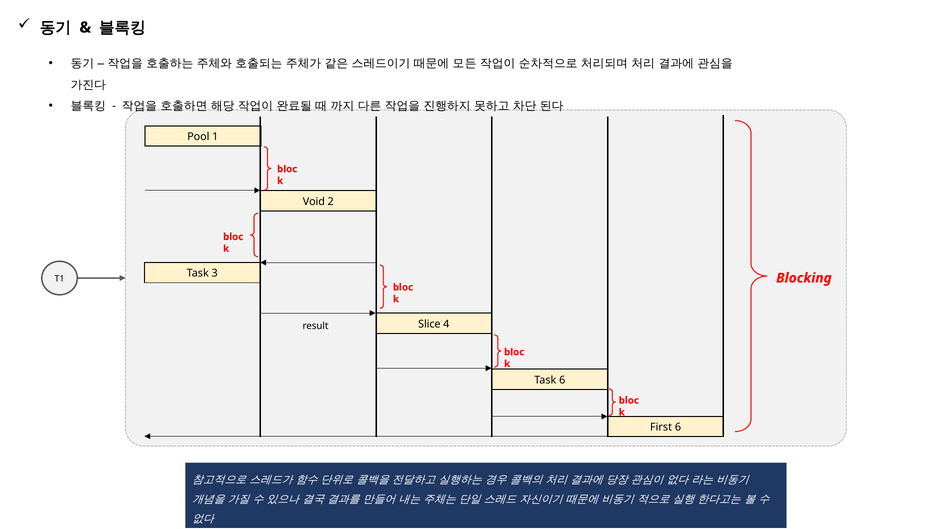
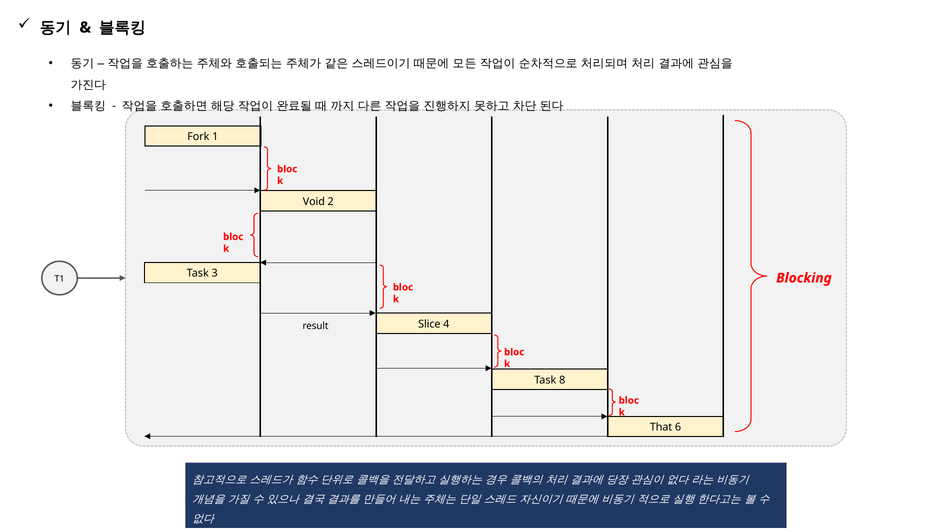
Pool: Pool -> Fork (198, 137)
Task 6: 6 -> 8 (562, 380)
First: First -> That (661, 427)
